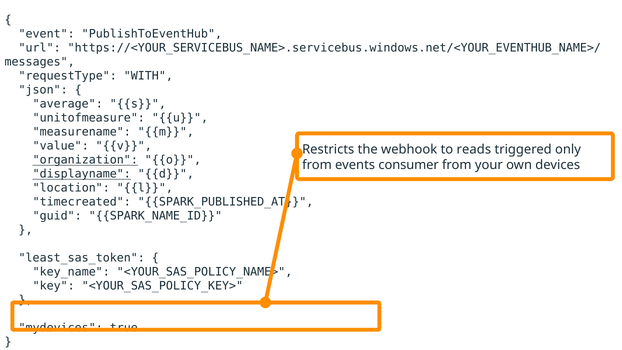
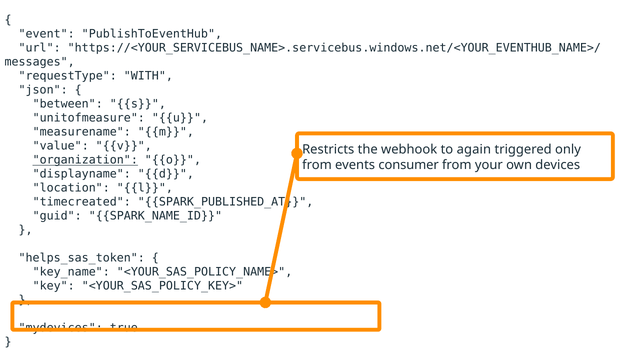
average: average -> between (68, 104)
reads: reads -> again (474, 149)
displayname underline: present -> none (82, 174)
least_sas_token: least_sas_token -> helps_sas_token (82, 258)
